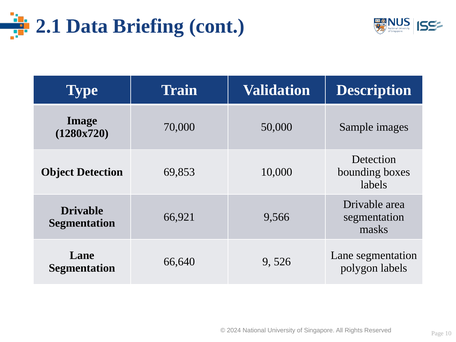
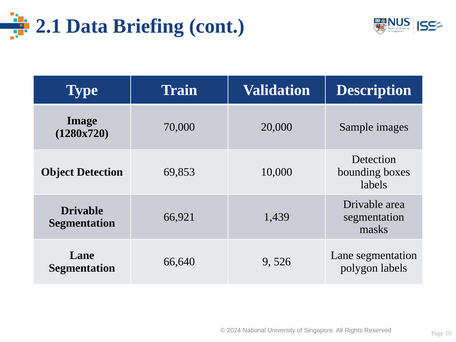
50,000: 50,000 -> 20,000 (277, 127)
9,566: 9,566 -> 1,439 (277, 217)
